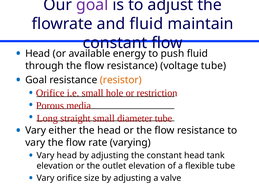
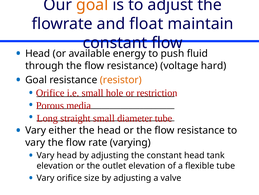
goal colour: purple -> orange (92, 5)
and fluid: fluid -> float (146, 24)
voltage tube: tube -> hard (214, 65)
